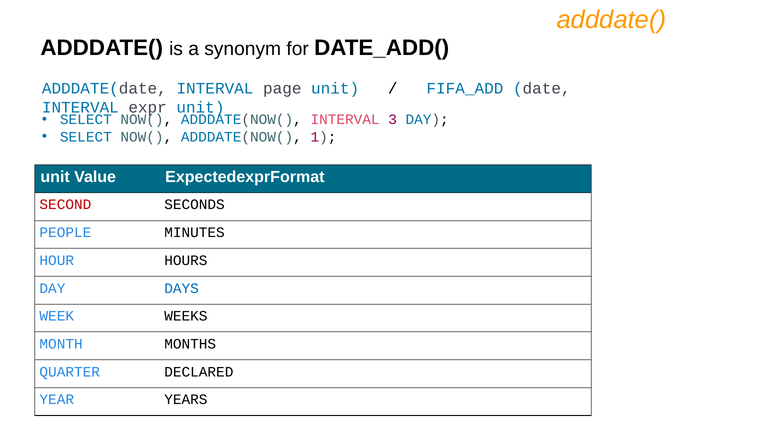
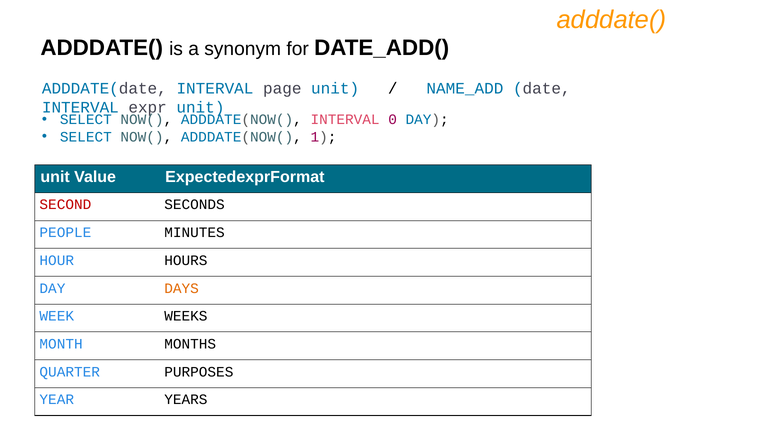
FIFA_ADD: FIFA_ADD -> NAME_ADD (465, 88)
3: 3 -> 0 (393, 120)
DAYS colour: blue -> orange (182, 288)
DECLARED: DECLARED -> PURPOSES (199, 372)
